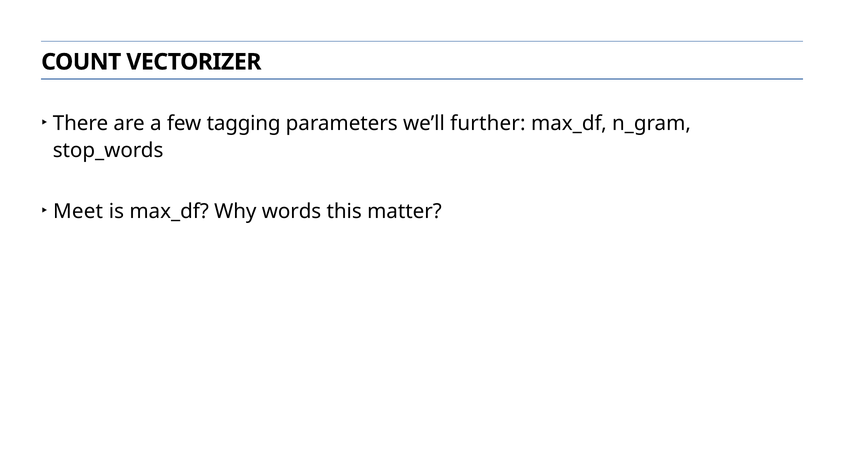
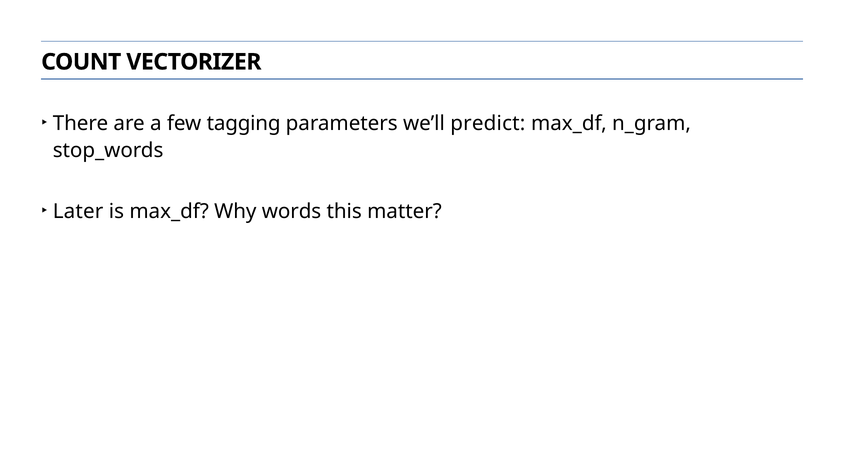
further: further -> predict (488, 123)
Meet: Meet -> Later (78, 211)
